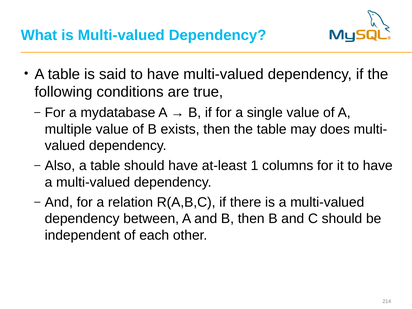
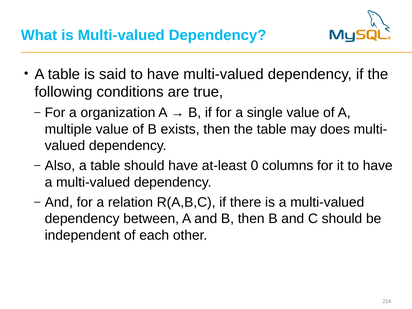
mydatabase: mydatabase -> organization (118, 113)
1: 1 -> 0 (255, 166)
